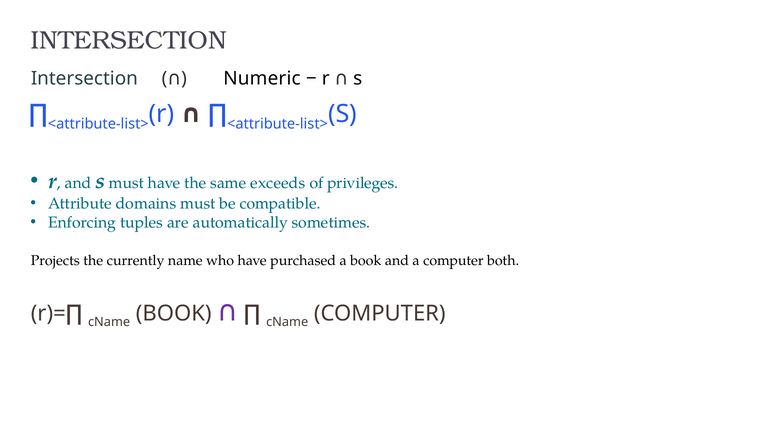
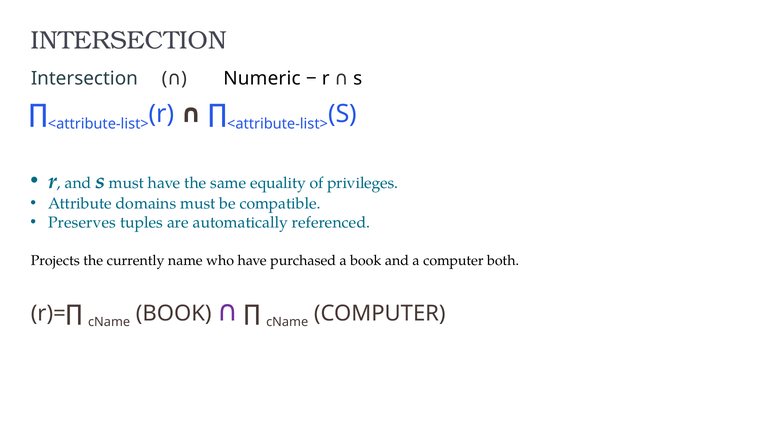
exceeds: exceeds -> equality (278, 183)
Enforcing: Enforcing -> Preserves (82, 222)
sometimes: sometimes -> referenced (331, 222)
